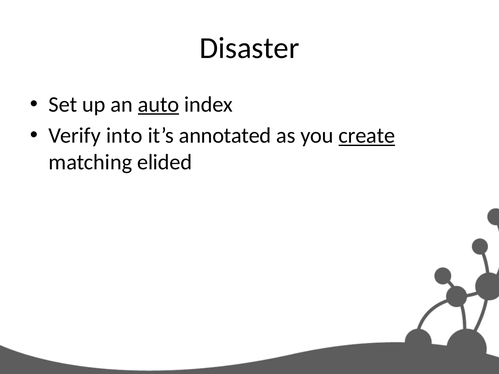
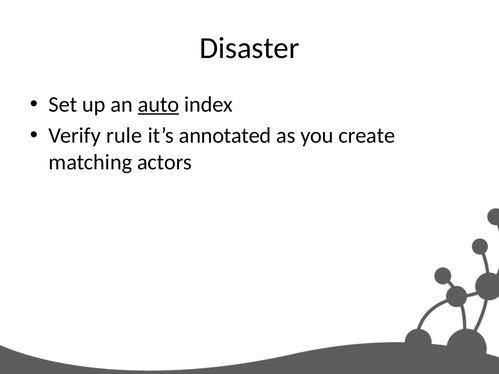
into: into -> rule (124, 136)
create underline: present -> none (367, 136)
elided: elided -> actors (165, 162)
